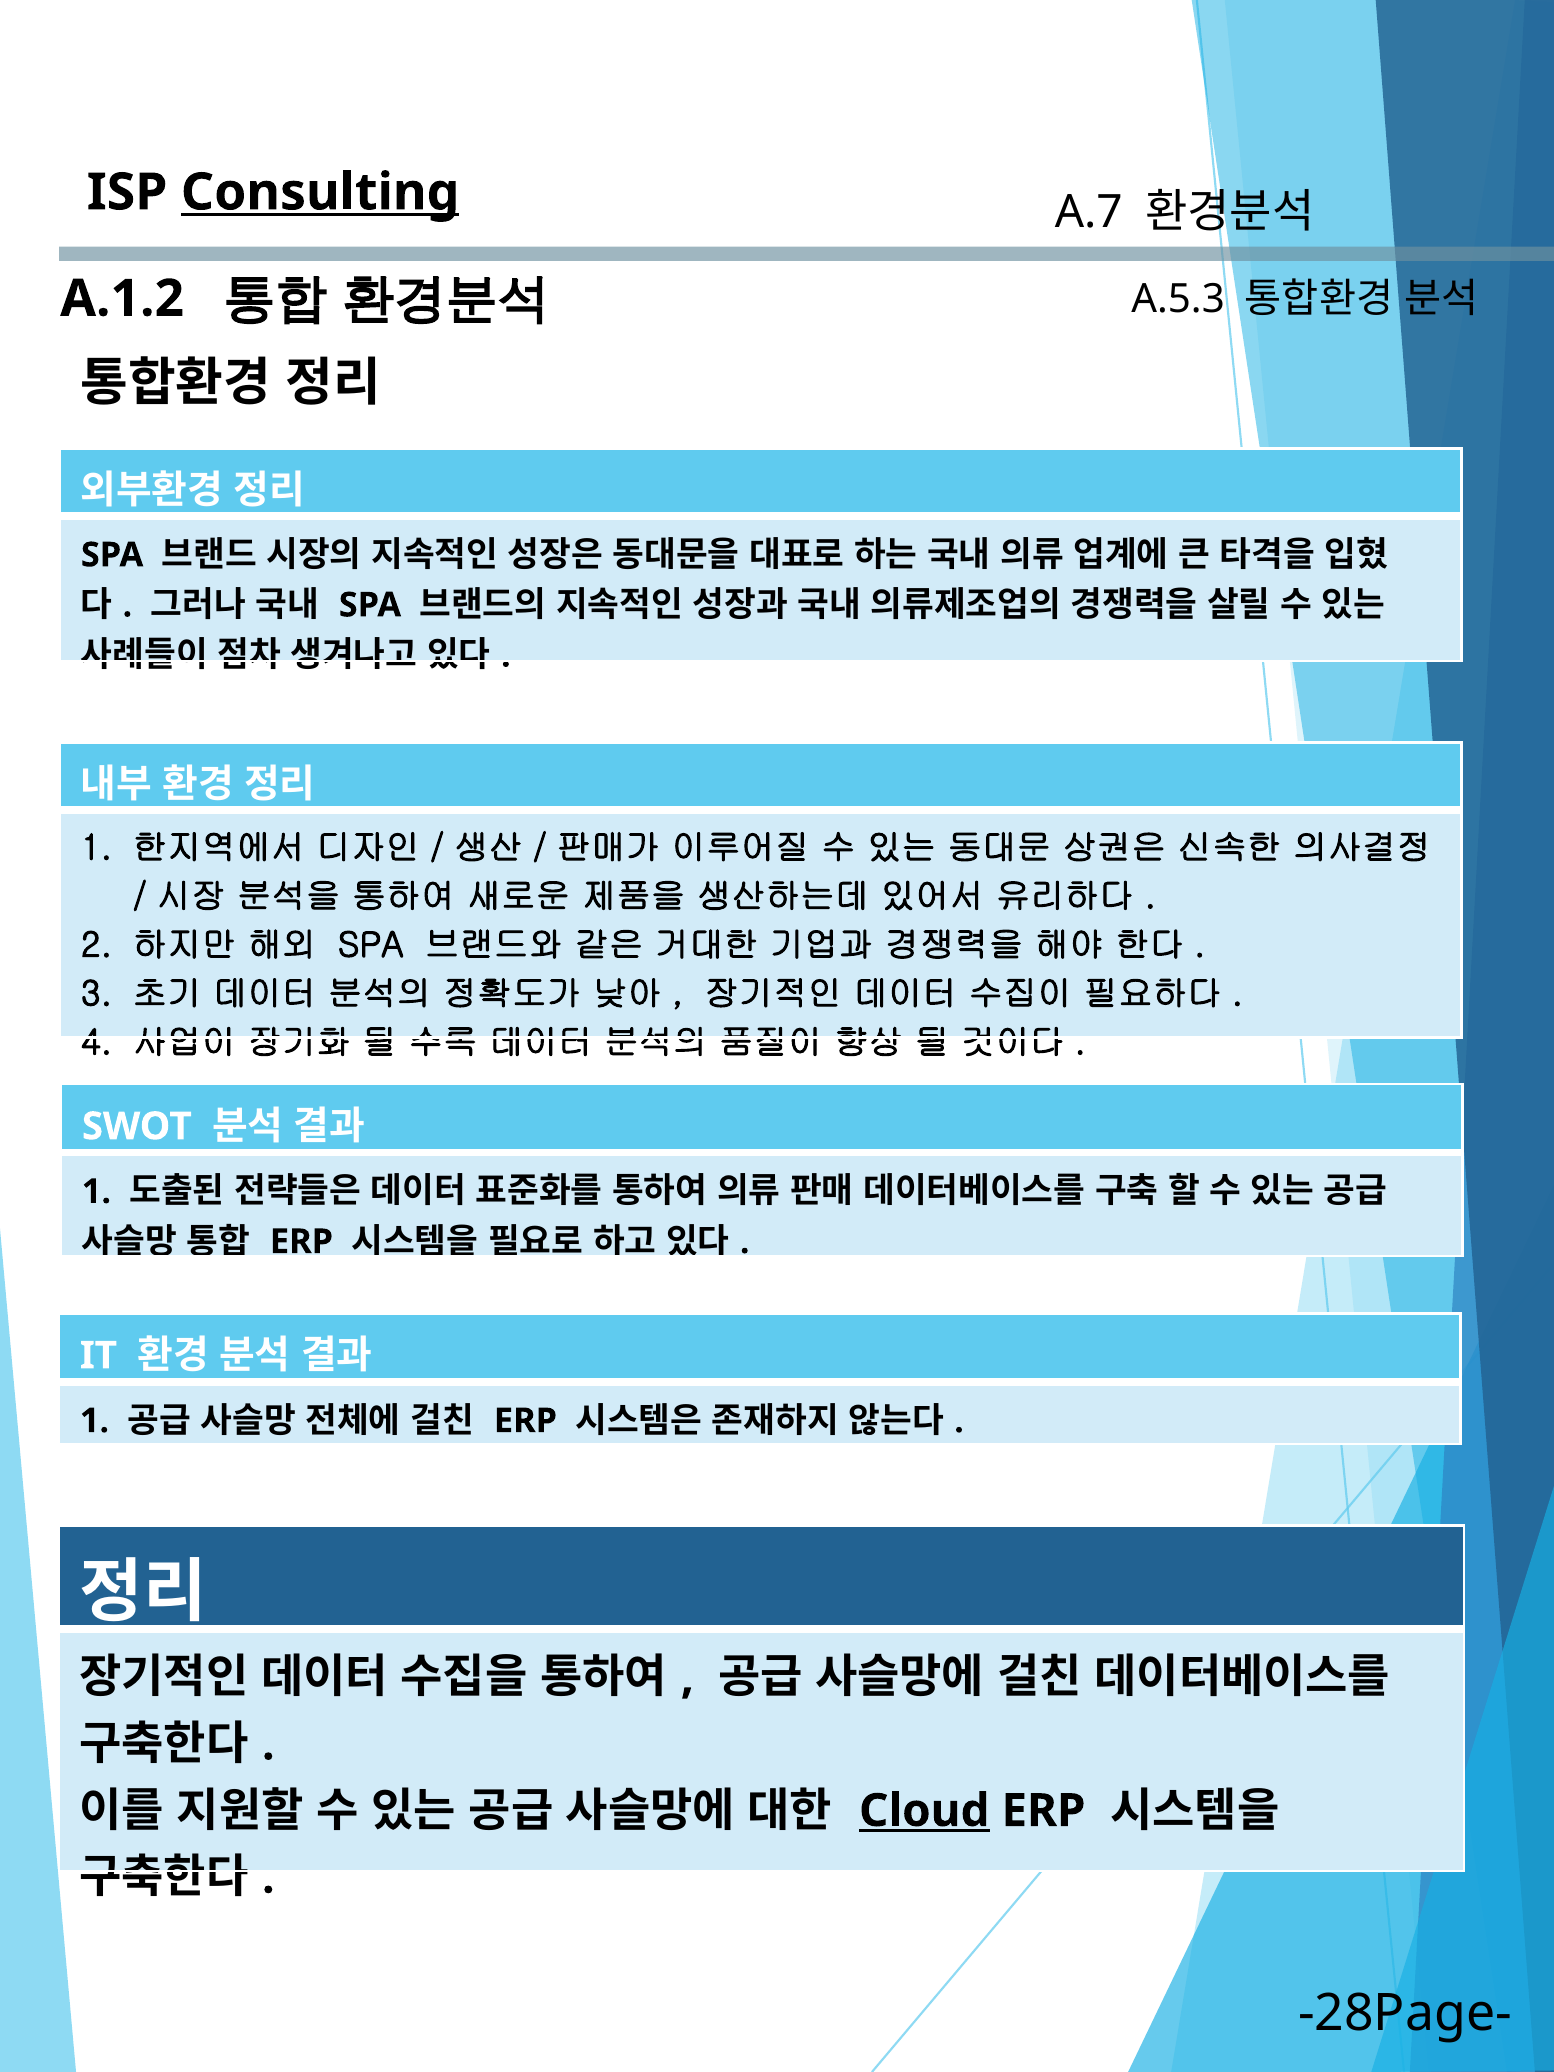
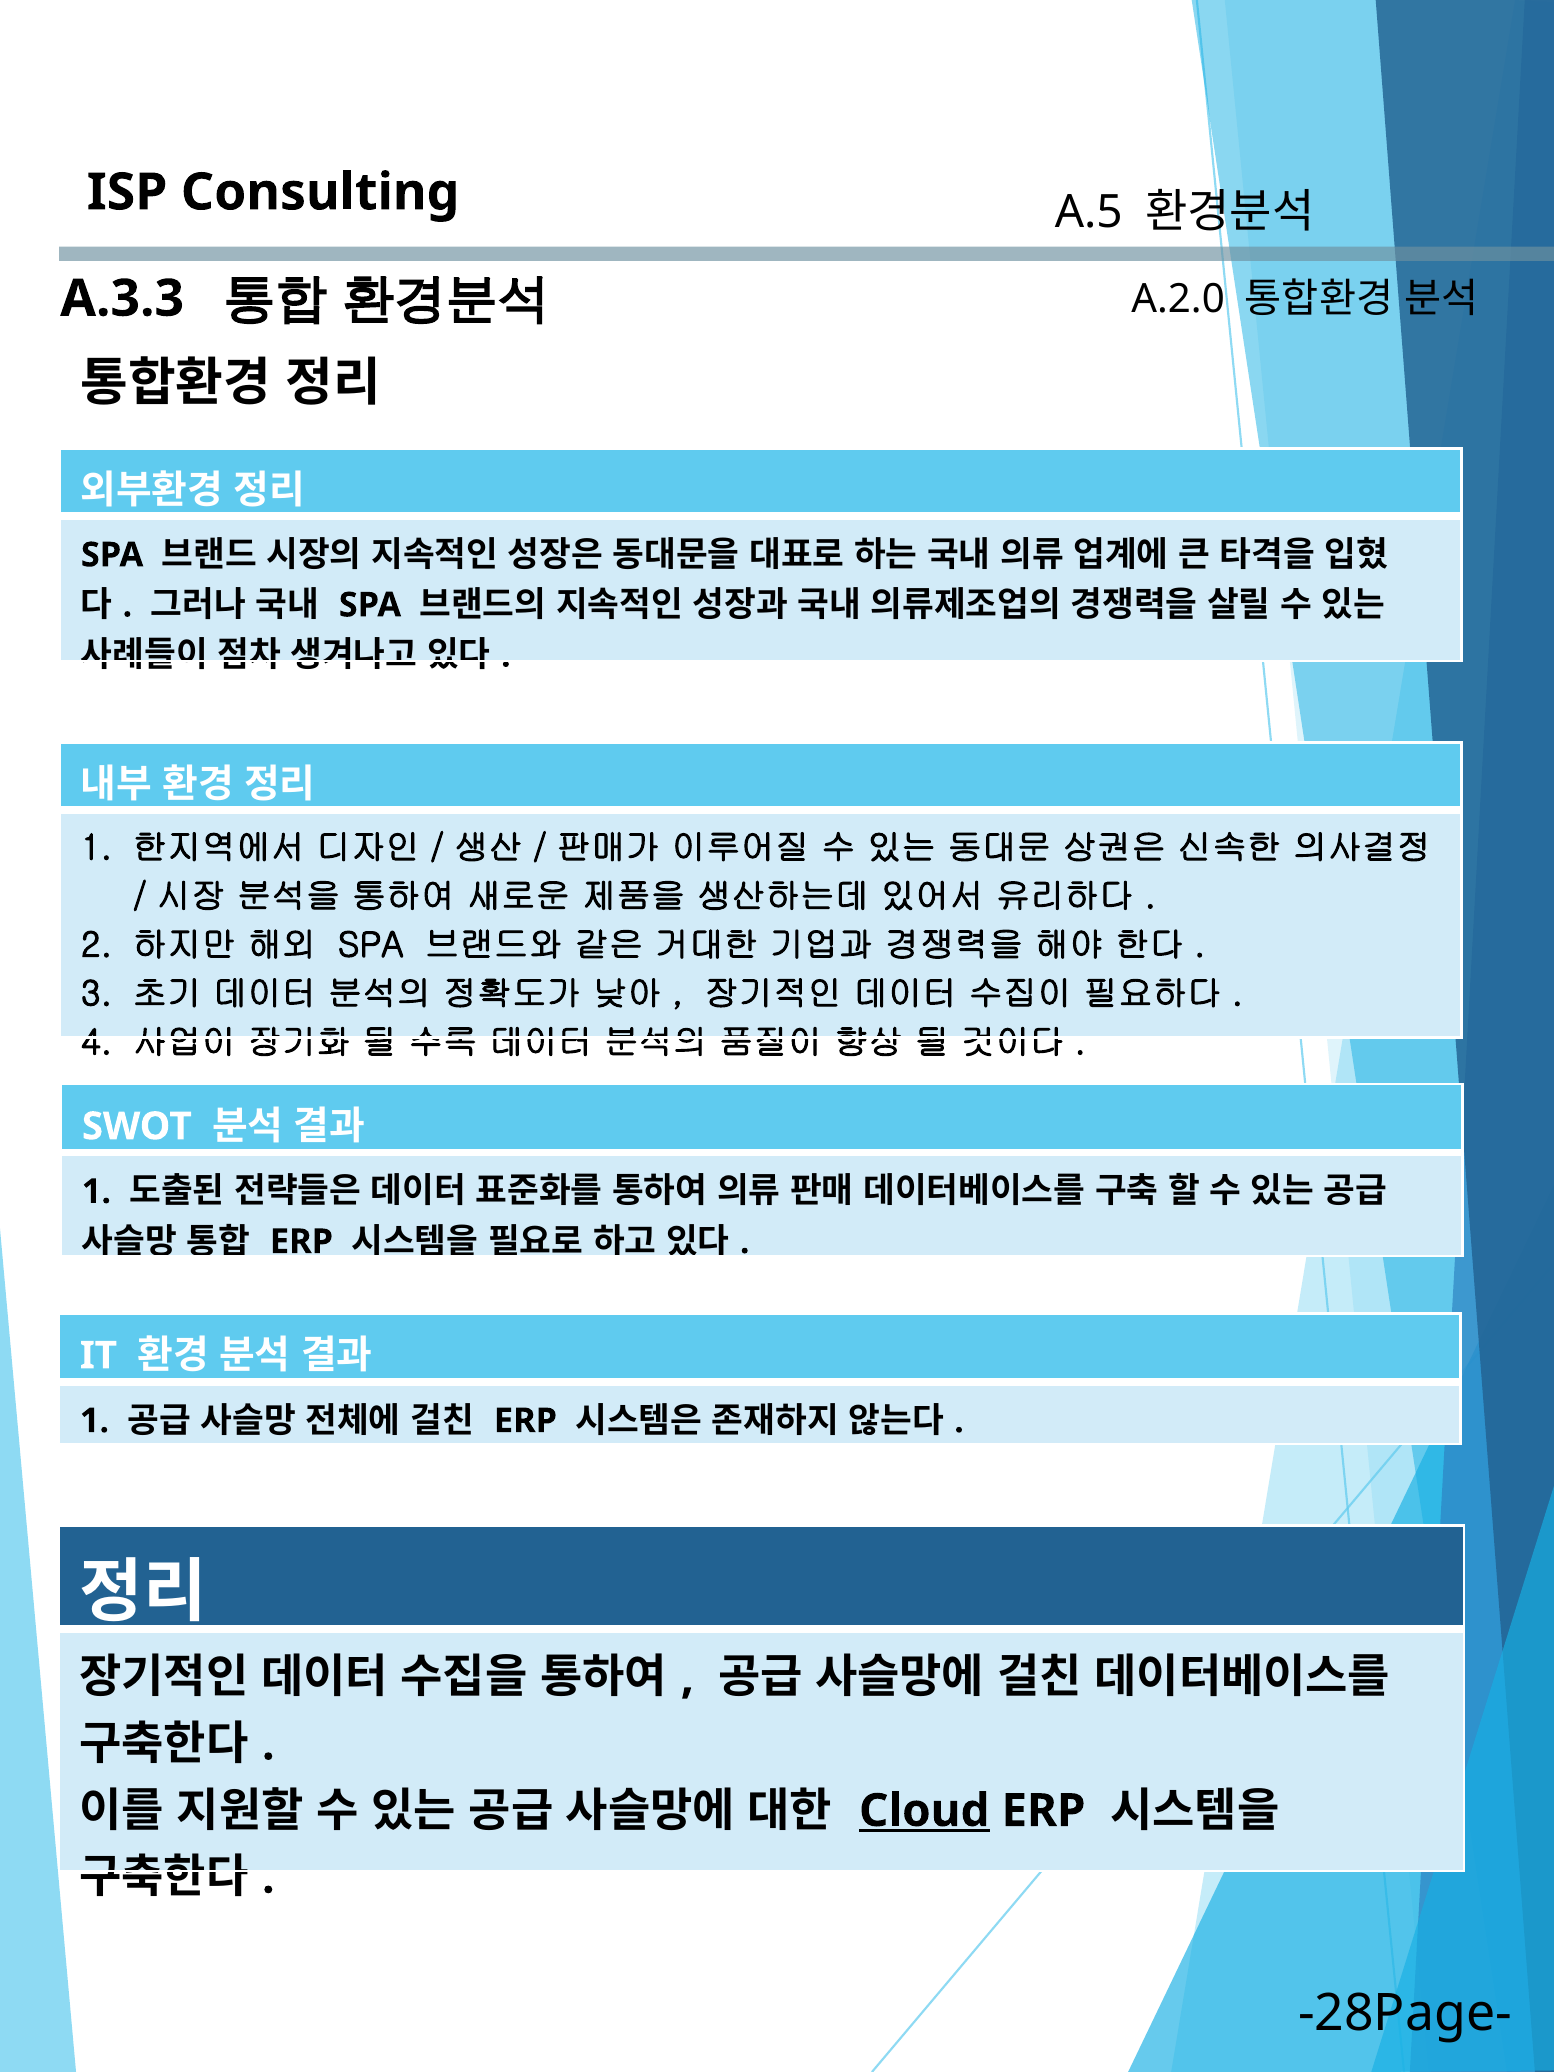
Consulting underline: present -> none (320, 192)
A.7: A.7 -> A.5 (1089, 212)
A.5.3: A.5.3 -> A.2.0 (1178, 299)
A.1.2: A.1.2 -> A.3.3 (122, 299)
